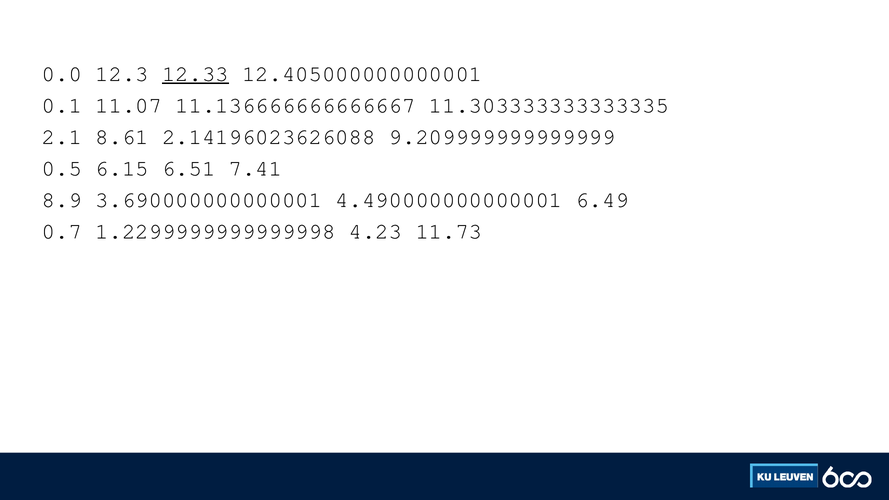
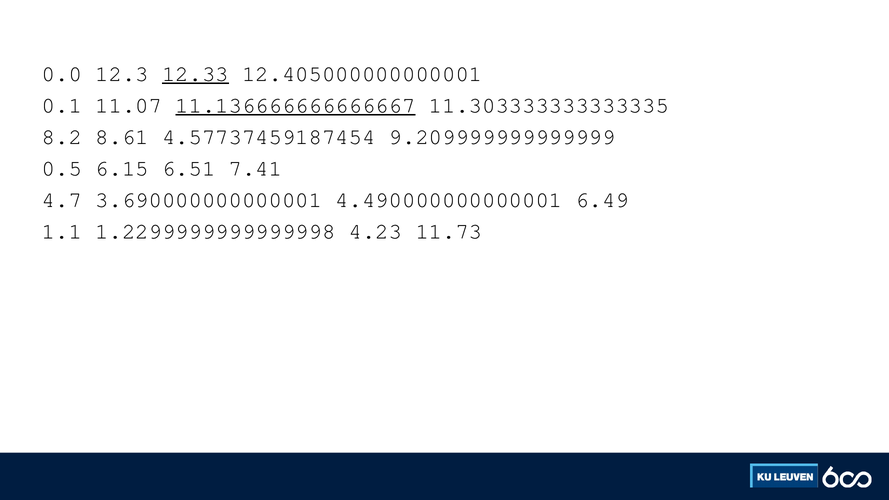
11.136666666666667 underline: none -> present (295, 105)
2.1: 2.1 -> 8.2 (62, 137)
2.14196023626088: 2.14196023626088 -> 4.57737459187454 (269, 137)
8.9: 8.9 -> 4.7 (62, 200)
0.7: 0.7 -> 1.1 (62, 231)
